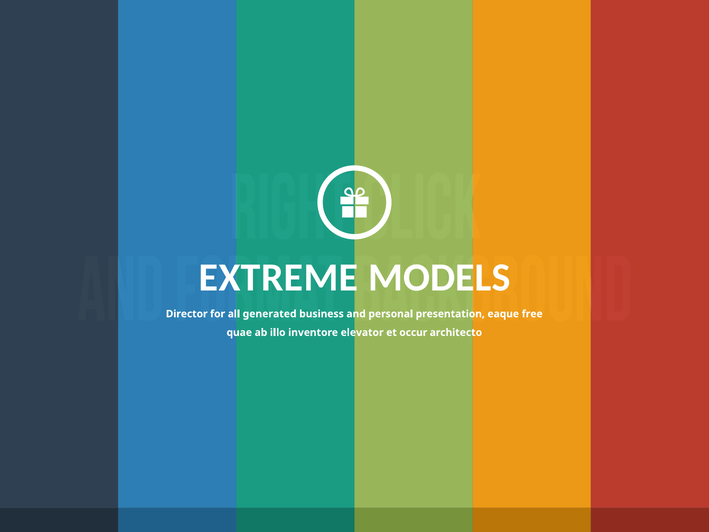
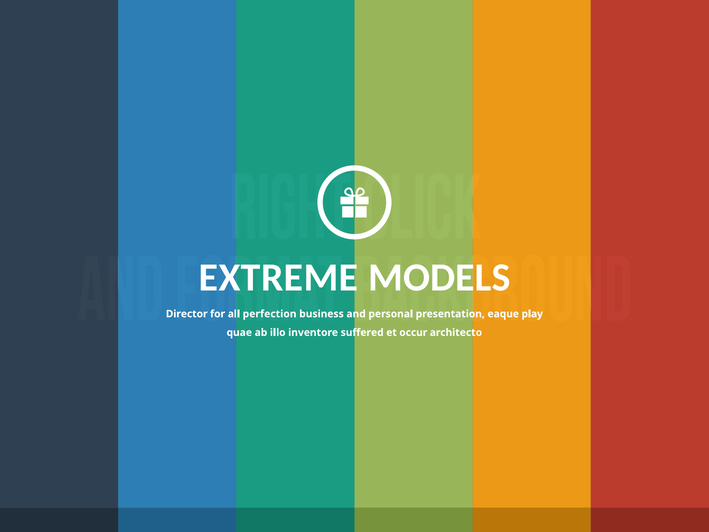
generated: generated -> perfection (270, 314)
free: free -> play (532, 314)
elevator: elevator -> suffered (362, 332)
